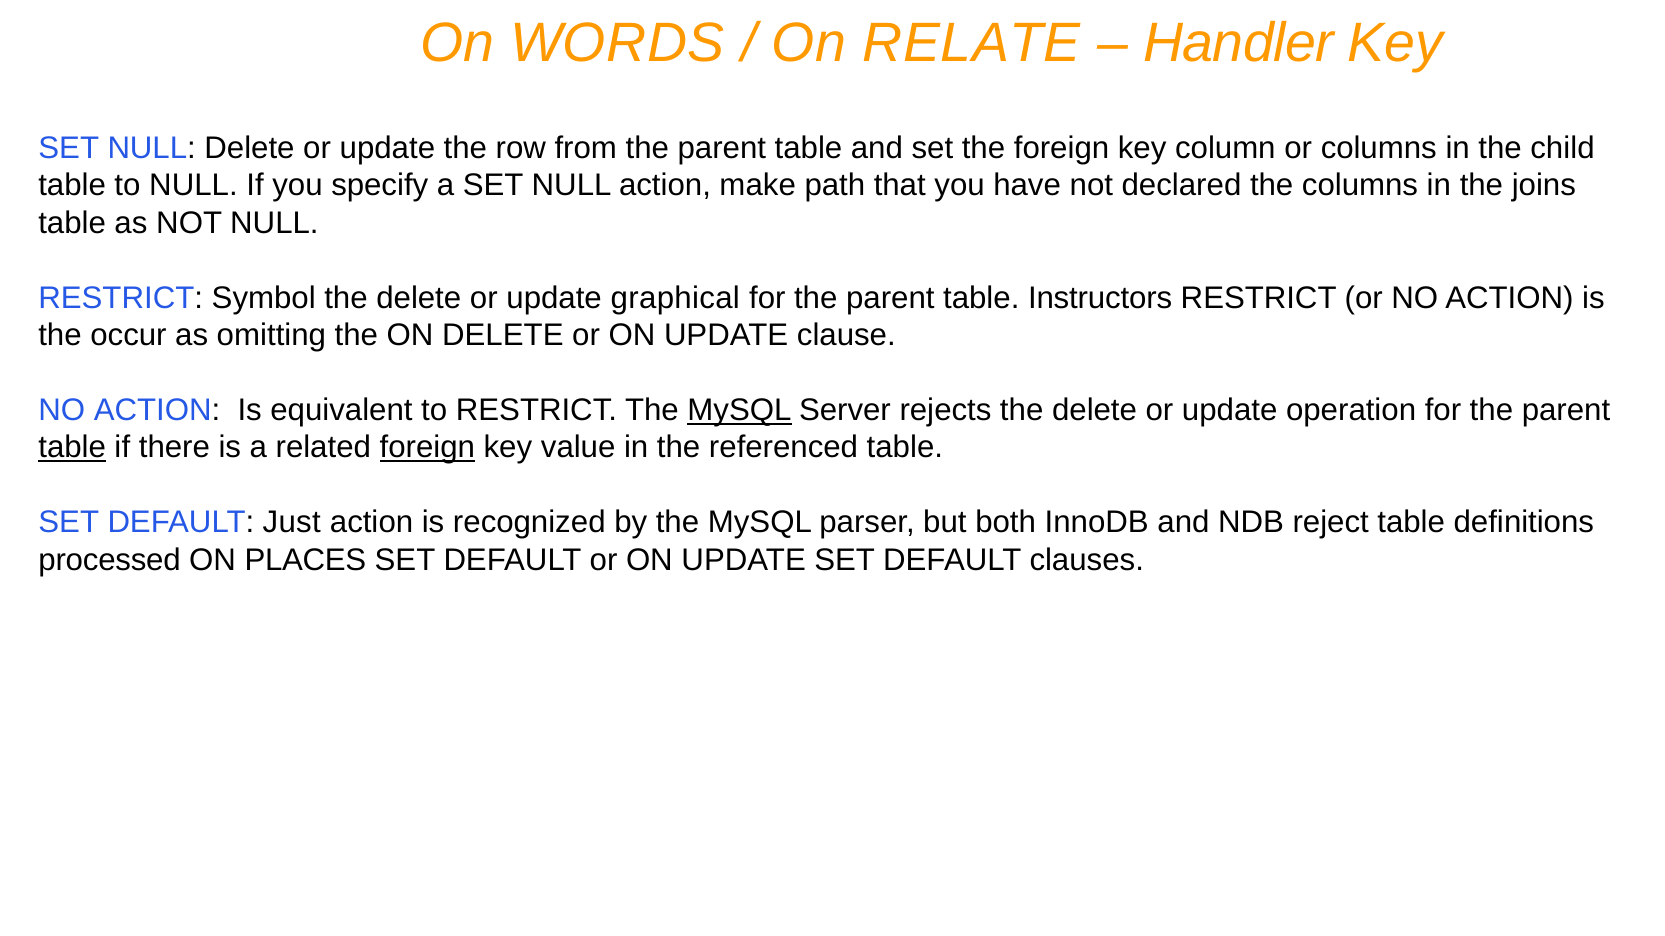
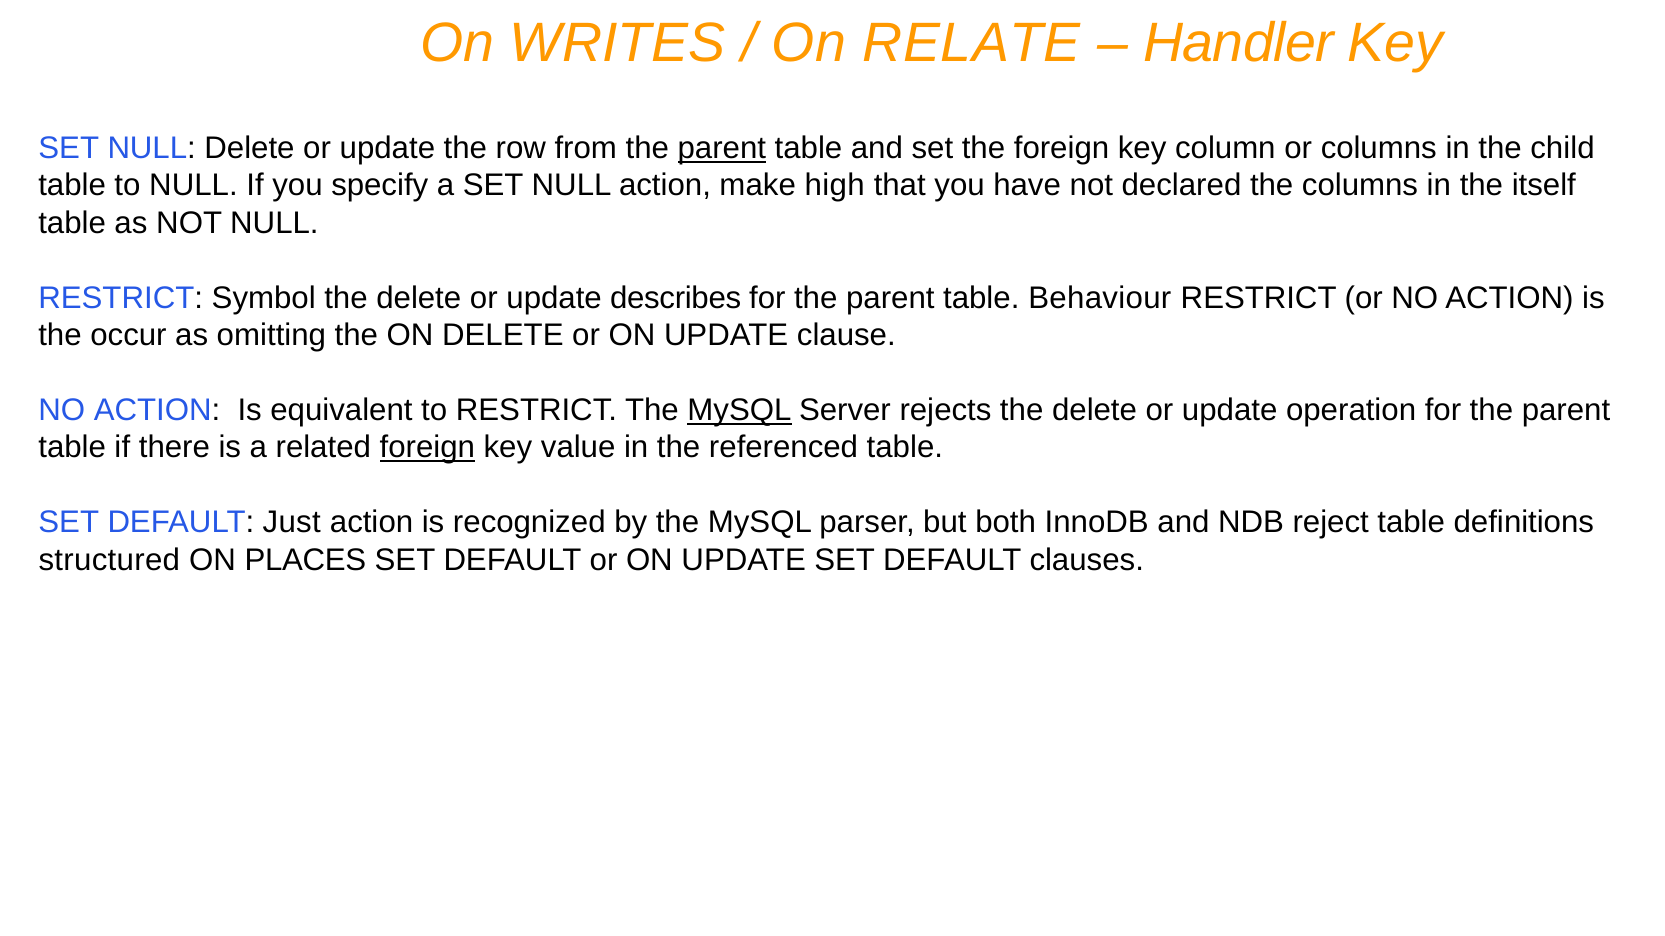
WORDS: WORDS -> WRITES (618, 43)
parent underline: none -> present (722, 148)
path: path -> high (835, 186)
joins: joins -> itself (1544, 186)
graphical: graphical -> describes (676, 298)
Instructors: Instructors -> Behaviour (1100, 298)
table underline: present -> none (72, 448)
processed: processed -> structured (109, 560)
